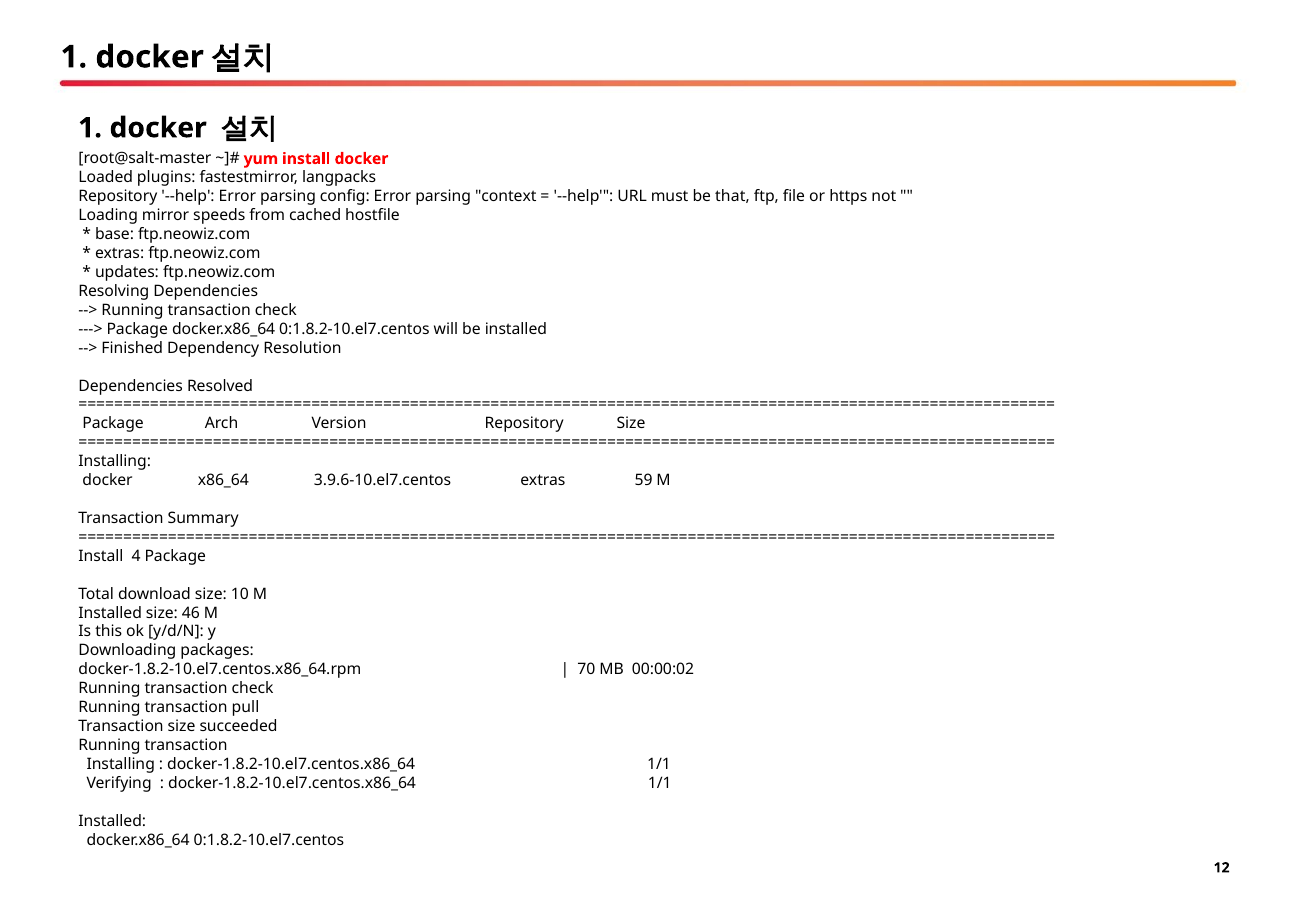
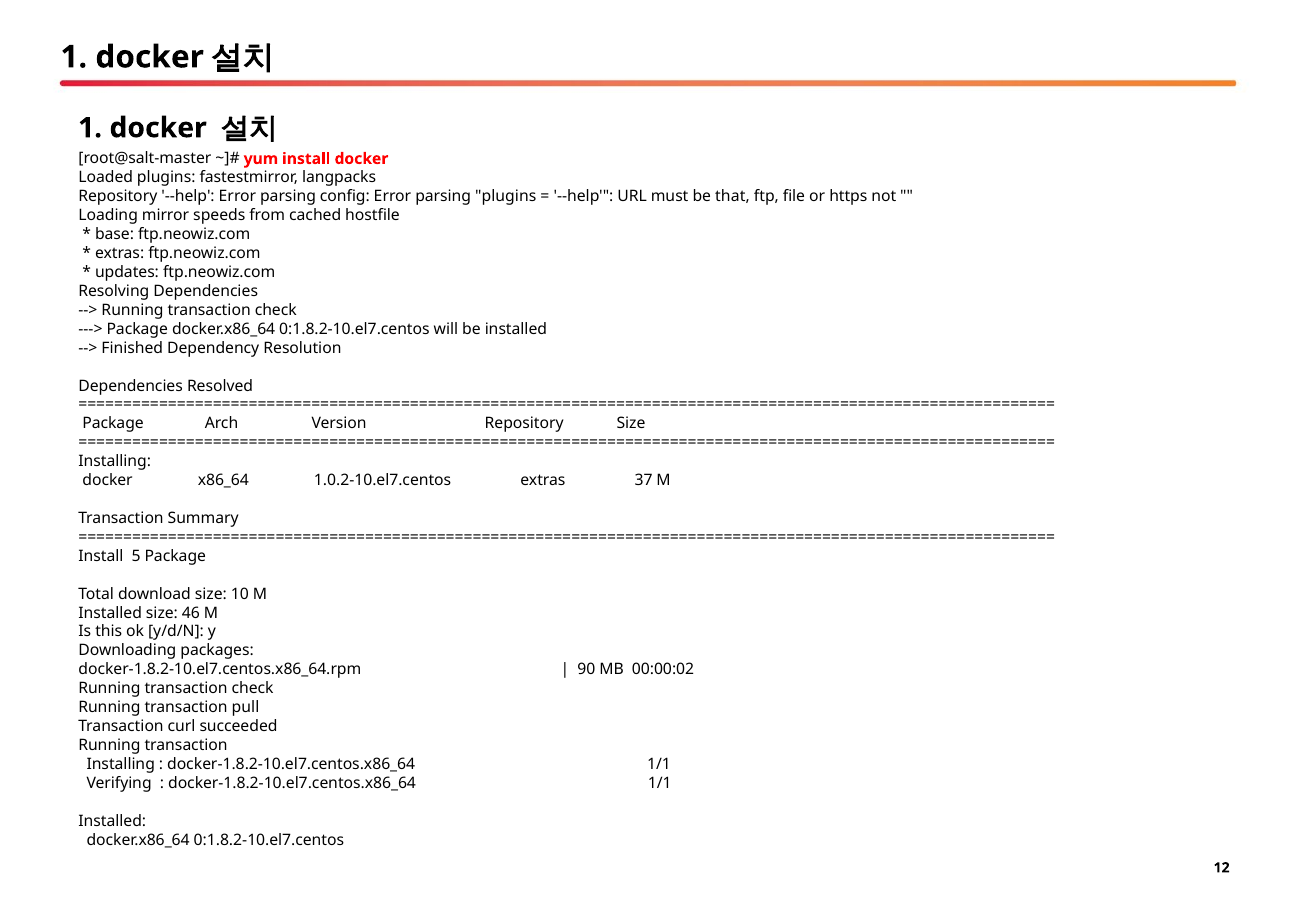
parsing context: context -> plugins (506, 197)
3.9.6-10.el7.centos: 3.9.6-10.el7.centos -> 1.0.2-10.el7.centos (383, 480)
59: 59 -> 37 (644, 480)
4: 4 -> 5 (136, 556)
70: 70 -> 90 (586, 669)
Transaction size: size -> curl (182, 726)
